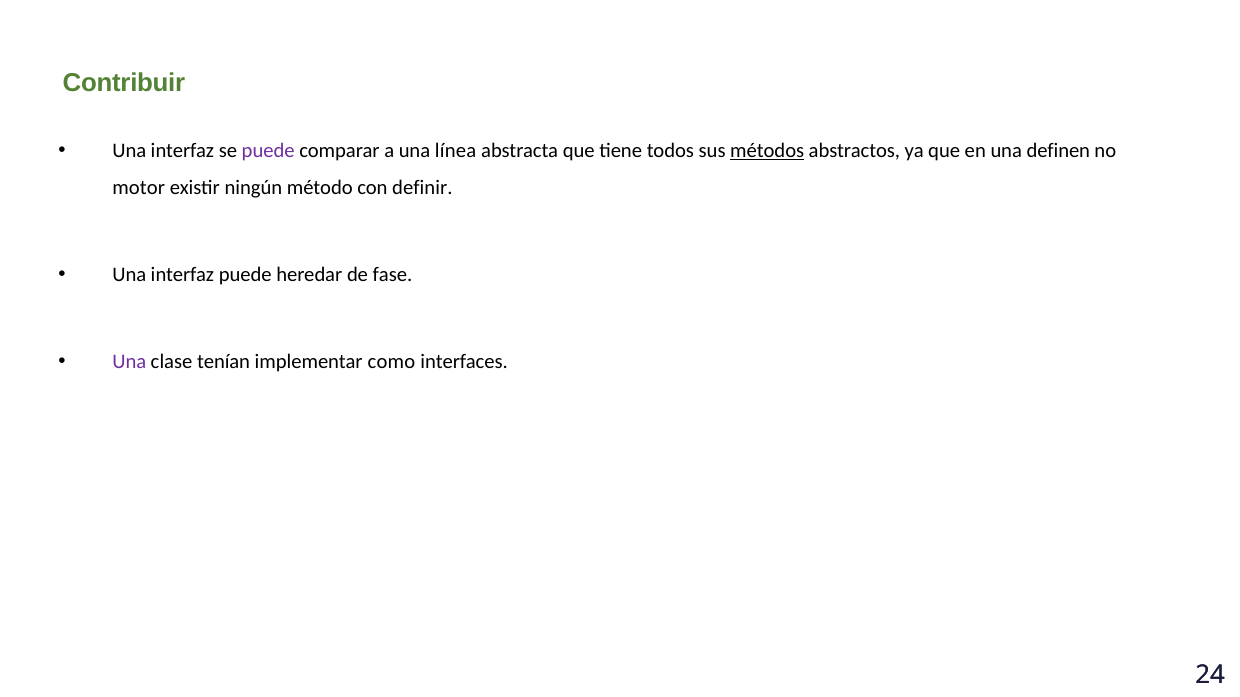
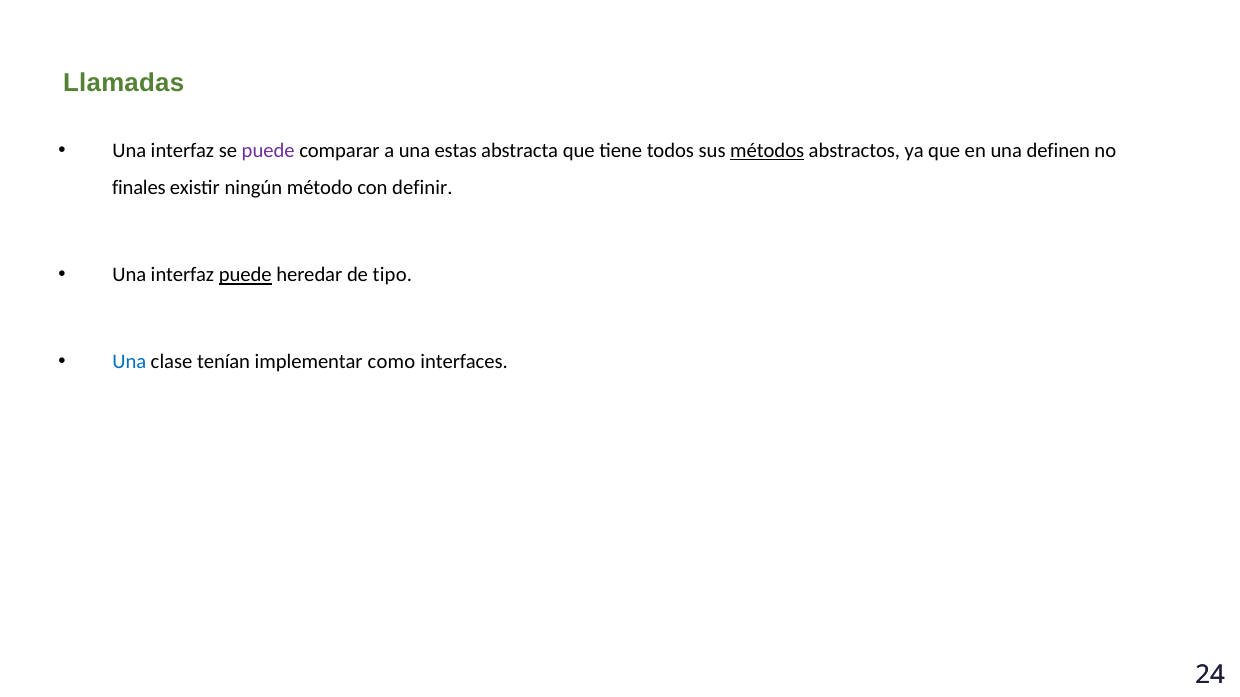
Contribuir: Contribuir -> Llamadas (124, 83)
línea: línea -> estas (456, 151)
motor: motor -> finales (139, 188)
puede underline: none -> present (245, 275)
fase: fase -> tipo (392, 275)
Una colour: purple -> blue (129, 362)
